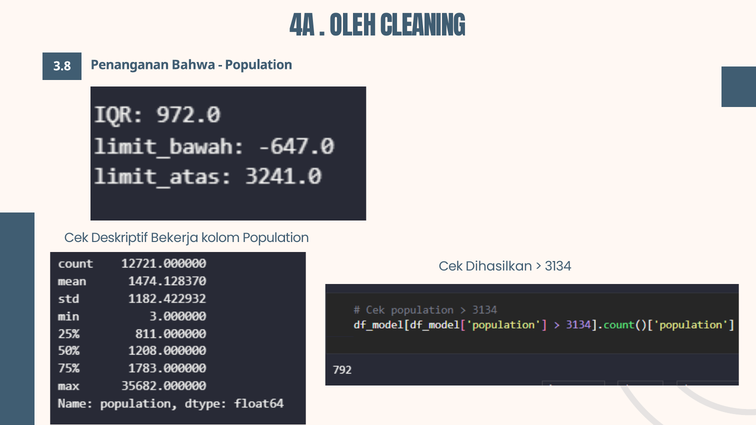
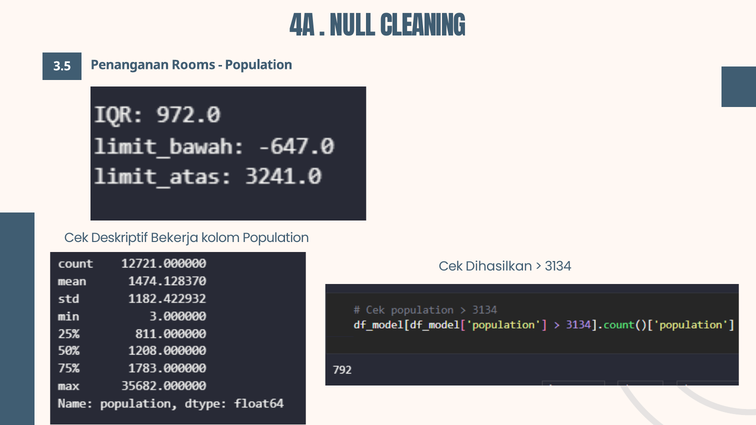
OLEH: OLEH -> NULL (353, 27)
Bahwa: Bahwa -> Rooms (194, 65)
3.8: 3.8 -> 3.5 (62, 66)
